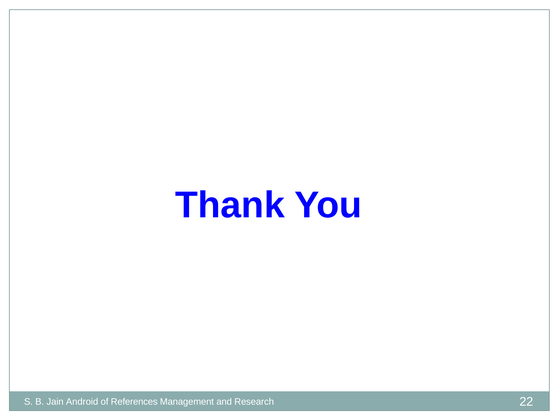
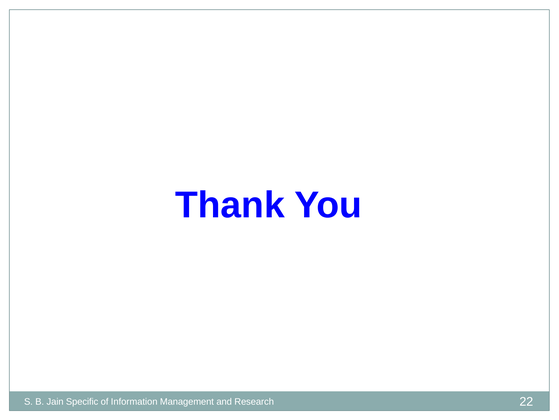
Android: Android -> Specific (82, 401)
References: References -> Information (134, 401)
